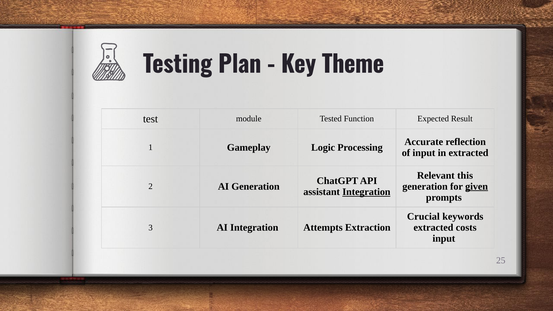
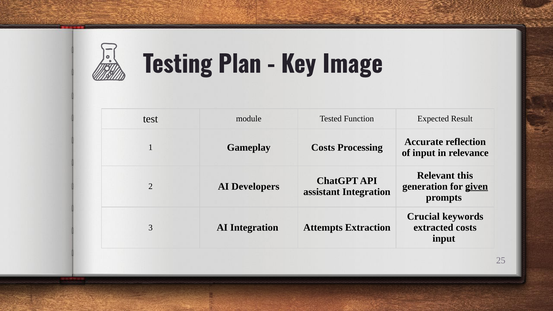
Theme: Theme -> Image (353, 65)
Gameplay Logic: Logic -> Costs (323, 147)
in extracted: extracted -> relevance (469, 153)
AI Generation: Generation -> Developers (255, 186)
Integration underline: present -> none (366, 192)
